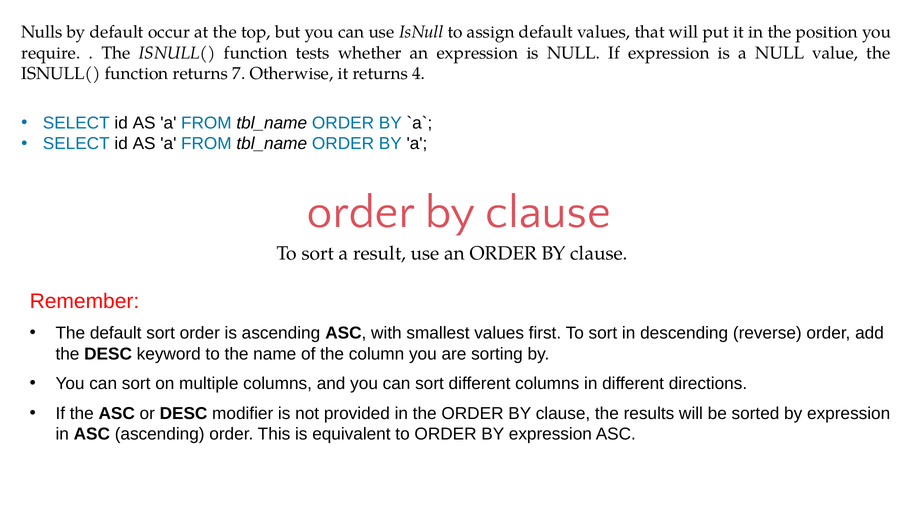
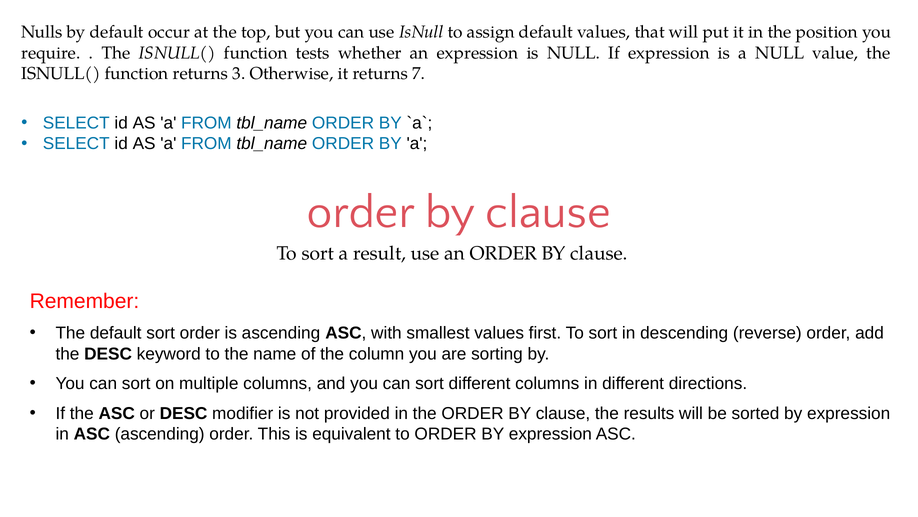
7: 7 -> 3 (239, 73)
4: 4 -> 7 (419, 73)
